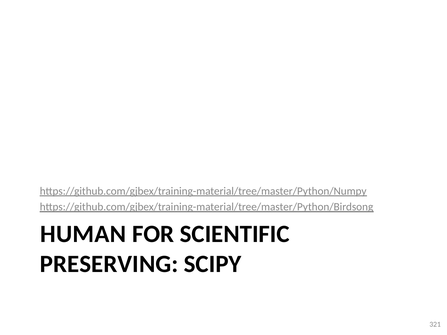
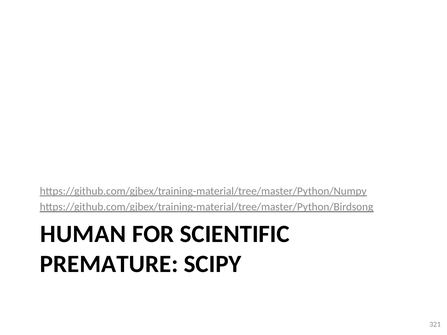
PRESERVING: PRESERVING -> PREMATURE (109, 264)
